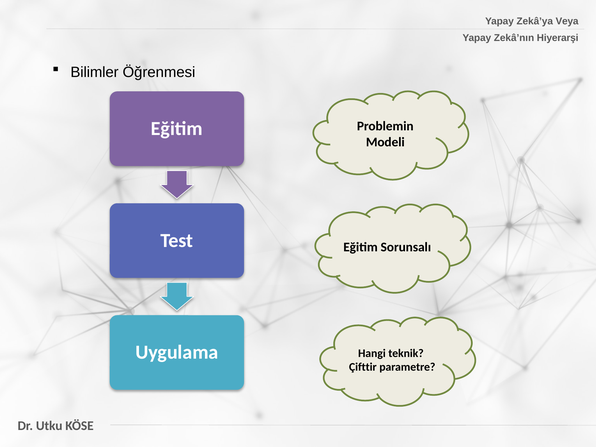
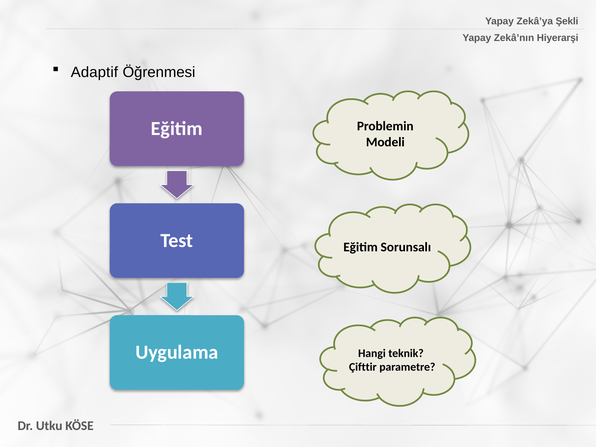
Veya: Veya -> Şekli (567, 21)
Bilimler: Bilimler -> Adaptif (94, 72)
